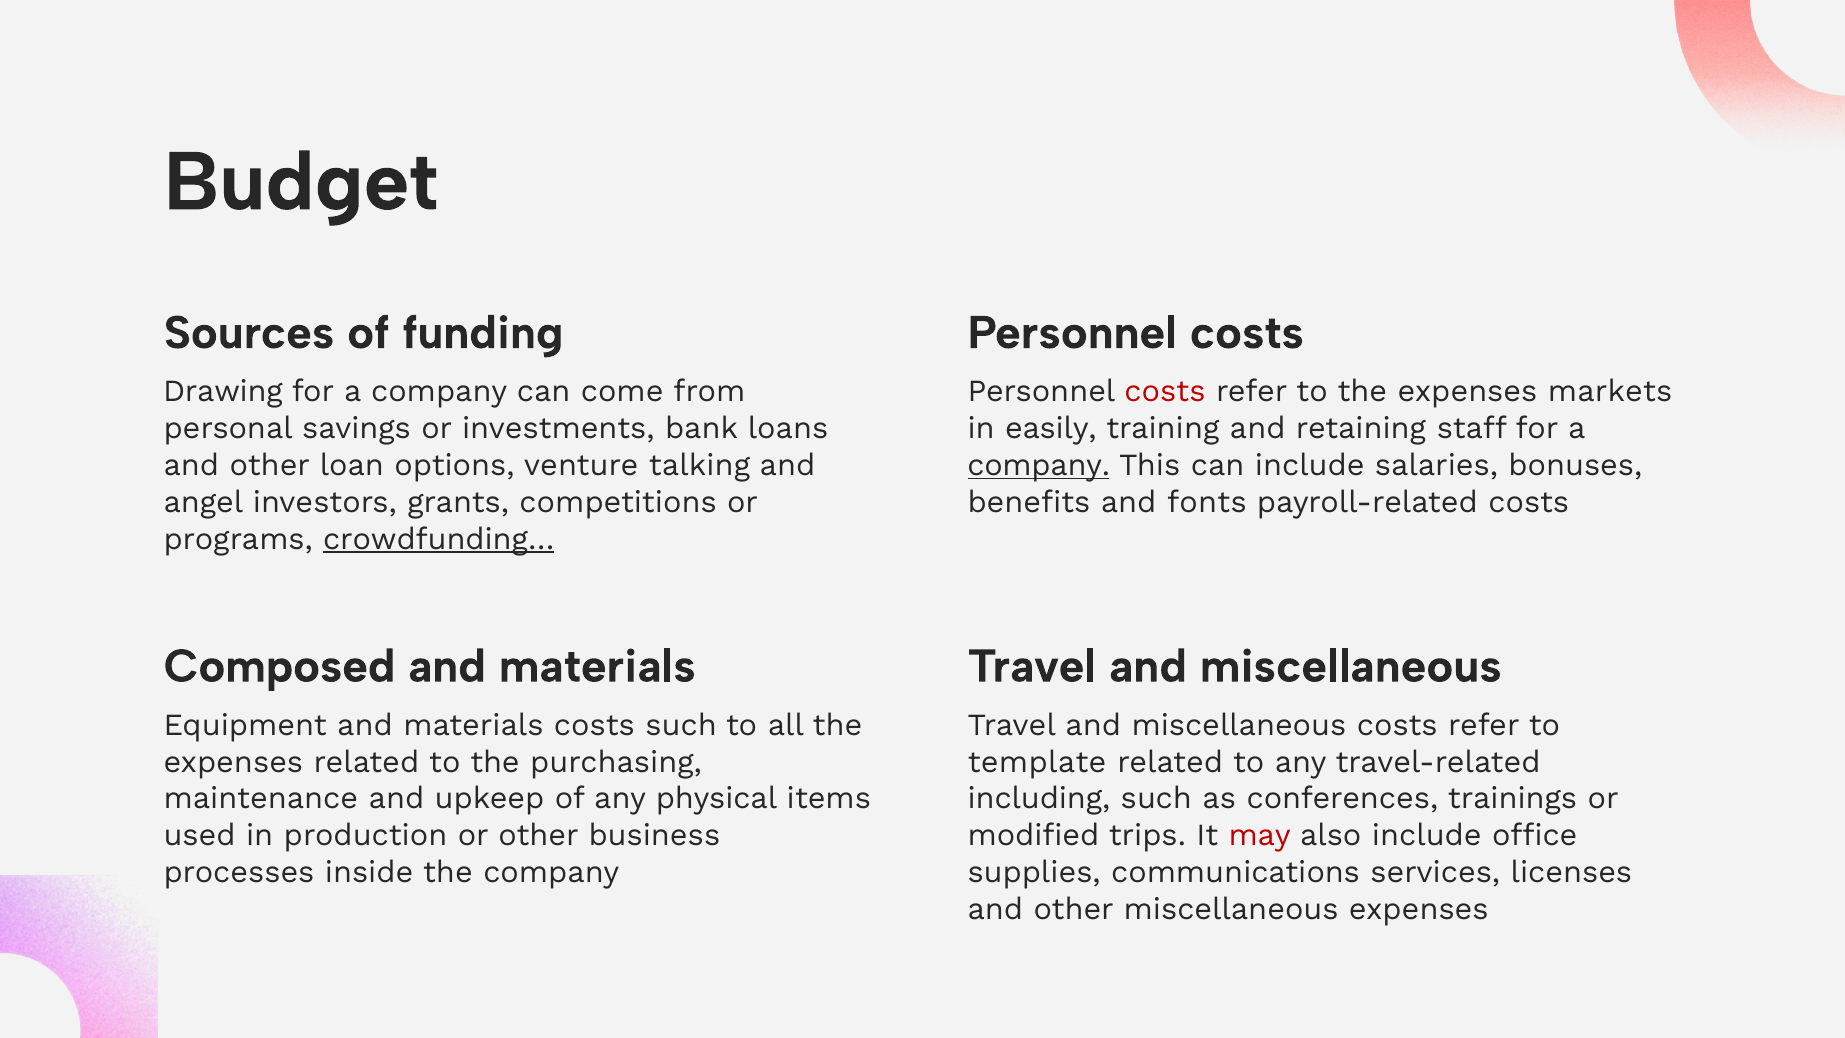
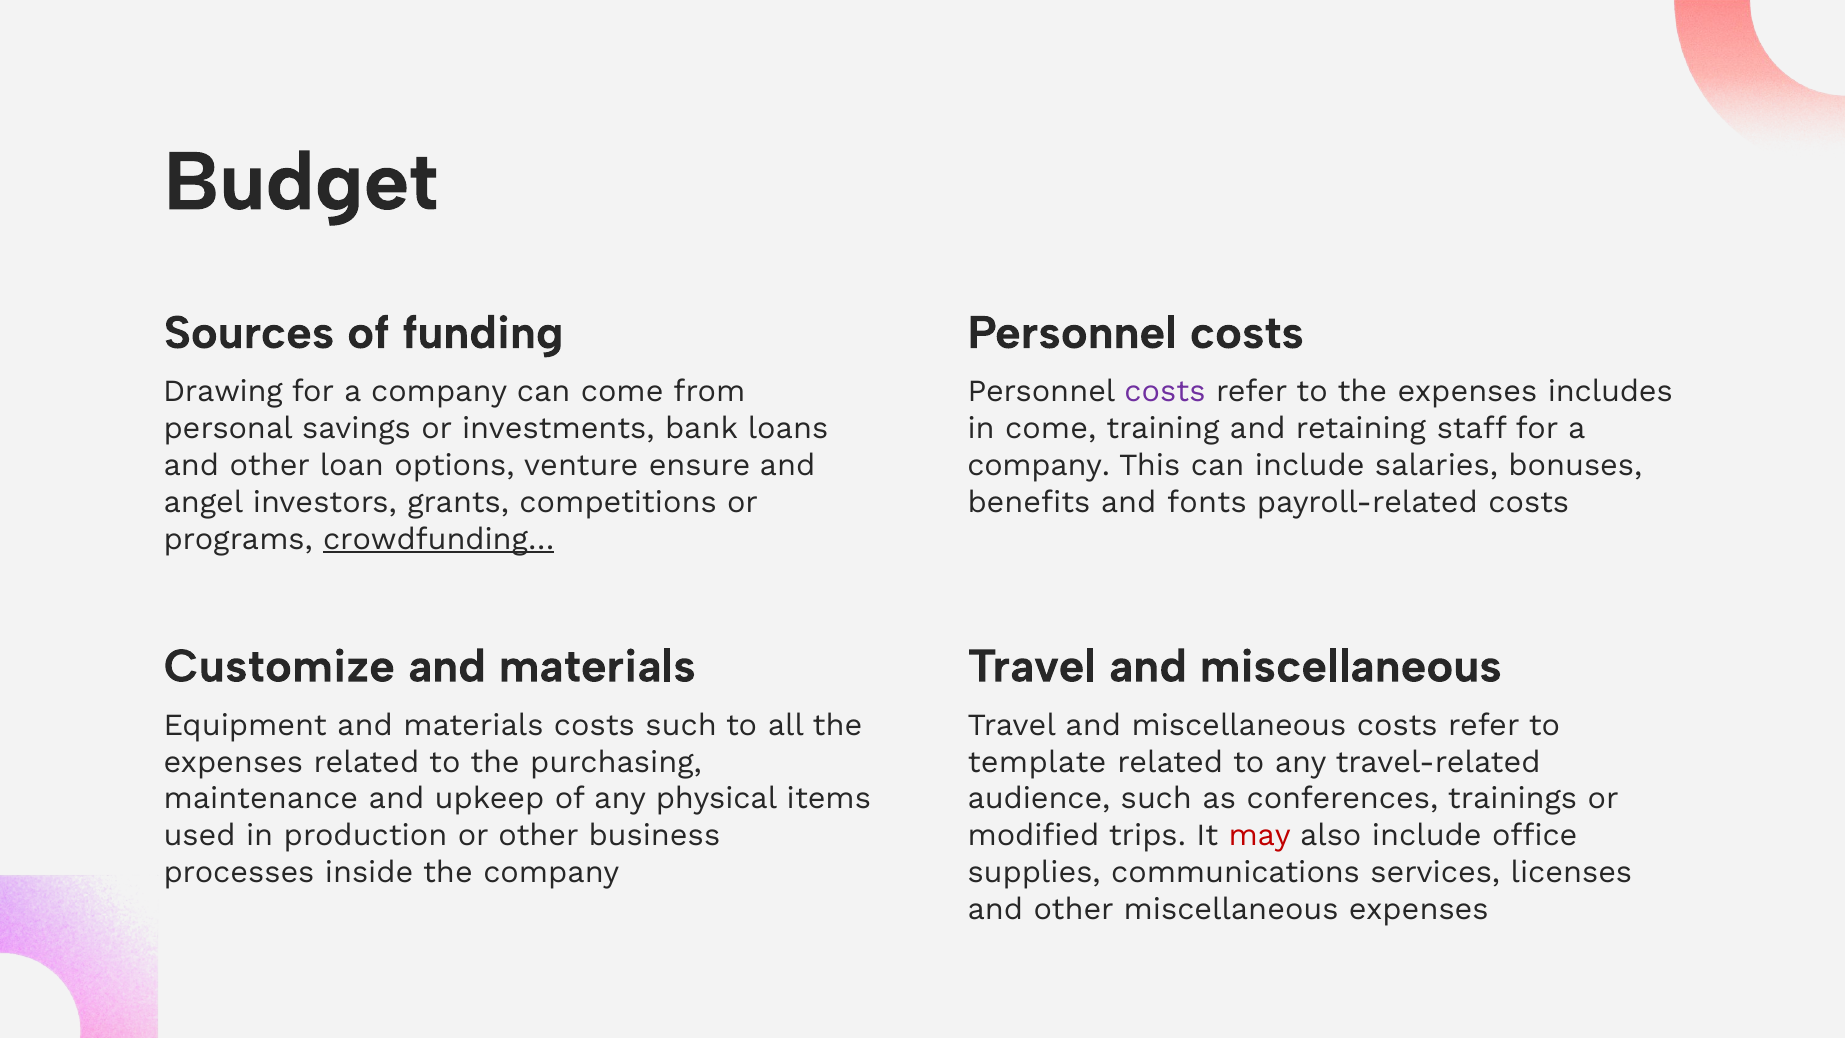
costs colour: red -> purple (1165, 391)
markets: markets -> includes (1610, 391)
in easily: easily -> come (1051, 428)
talking: talking -> ensure (700, 465)
company underline: present -> none (1039, 465)
Composed: Composed -> Customize (279, 666)
including: including -> audience (1039, 799)
